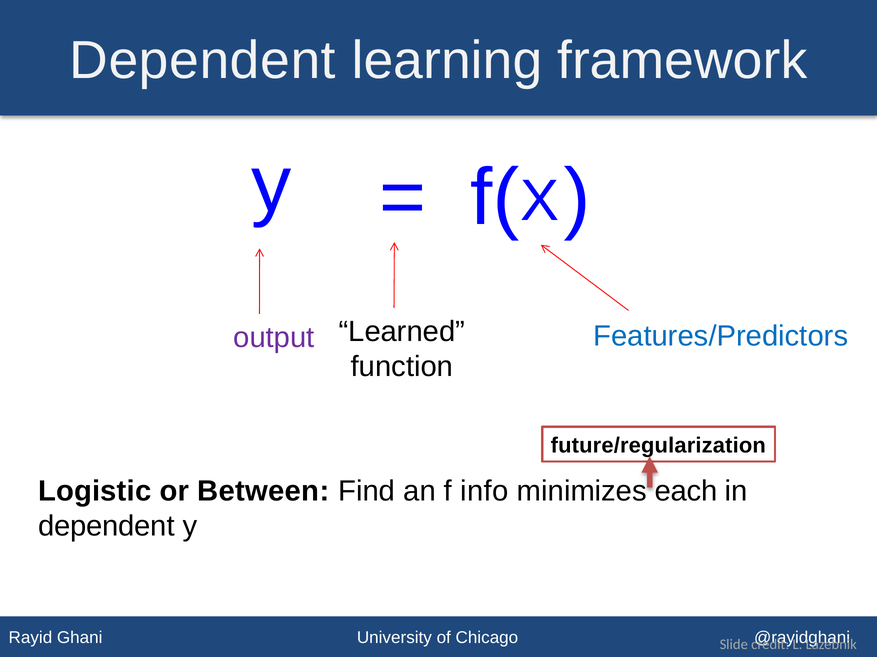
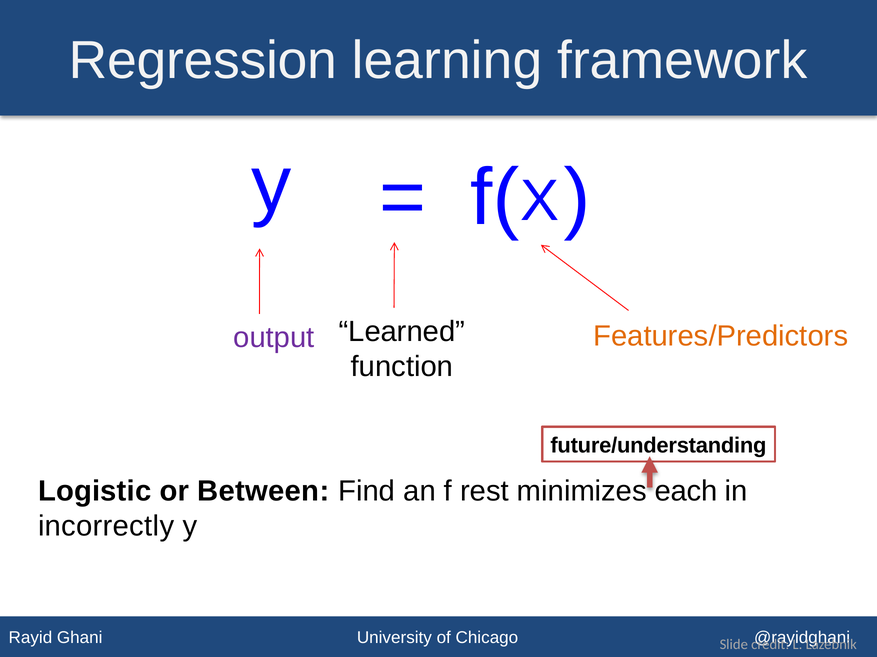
Dependent: Dependent -> Regression (203, 61)
Features/Predictors colour: blue -> orange (721, 336)
future/regularization: future/regularization -> future/understanding (658, 446)
info: info -> rest (484, 492)
dependent: dependent -> incorrectly (106, 527)
